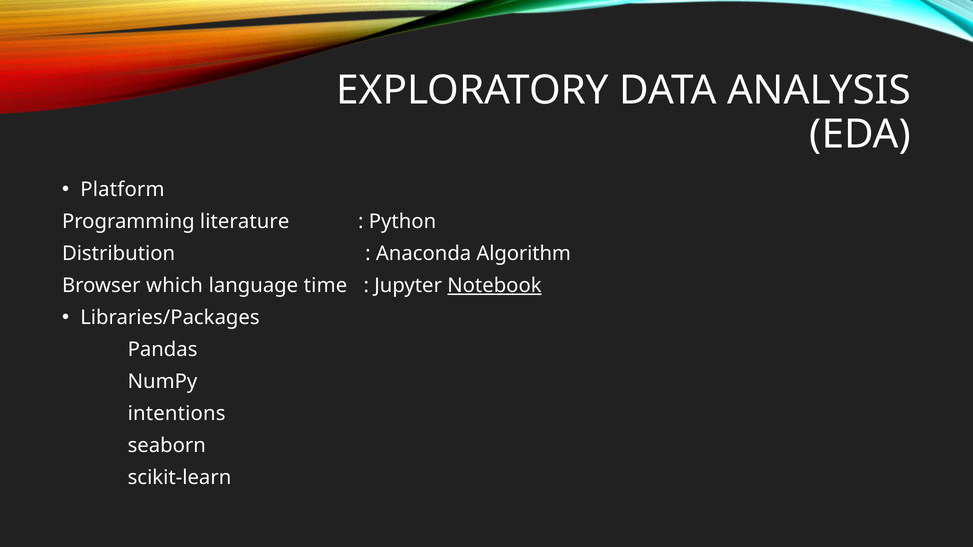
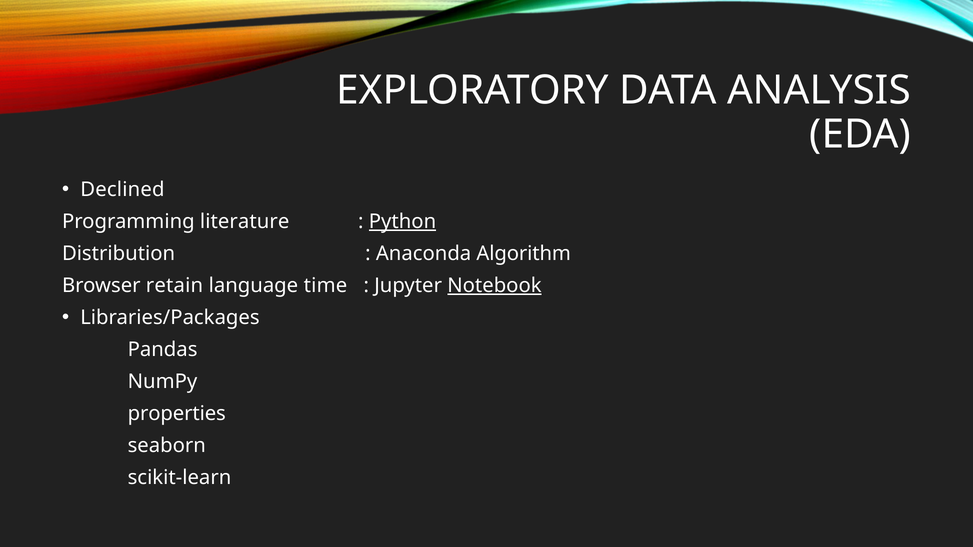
Platform: Platform -> Declined (122, 190)
Python underline: none -> present (403, 222)
which: which -> retain (175, 286)
intentions: intentions -> properties (177, 414)
